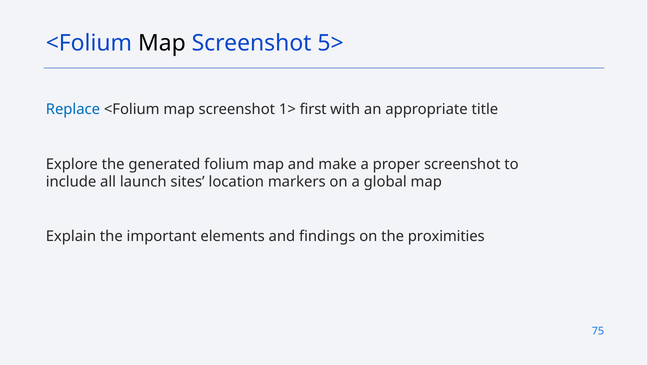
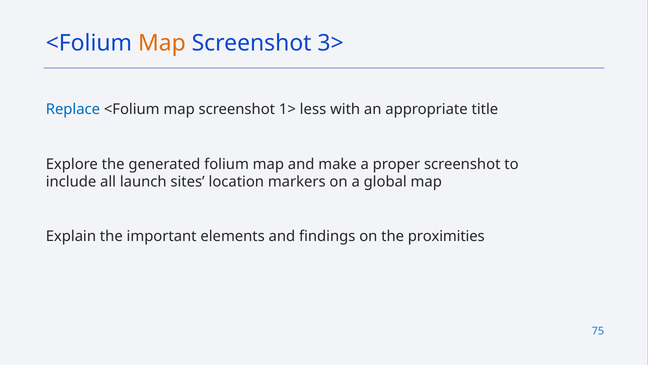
Map colour: black -> orange (162, 43)
5>: 5> -> 3> (331, 43)
first: first -> less (313, 109)
